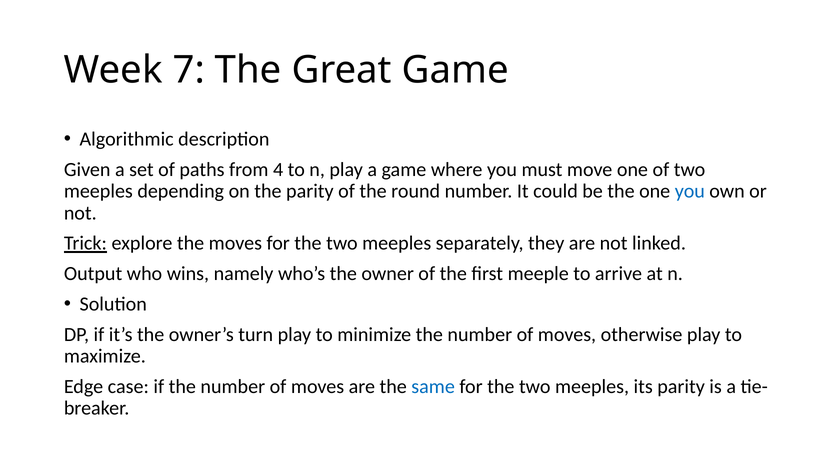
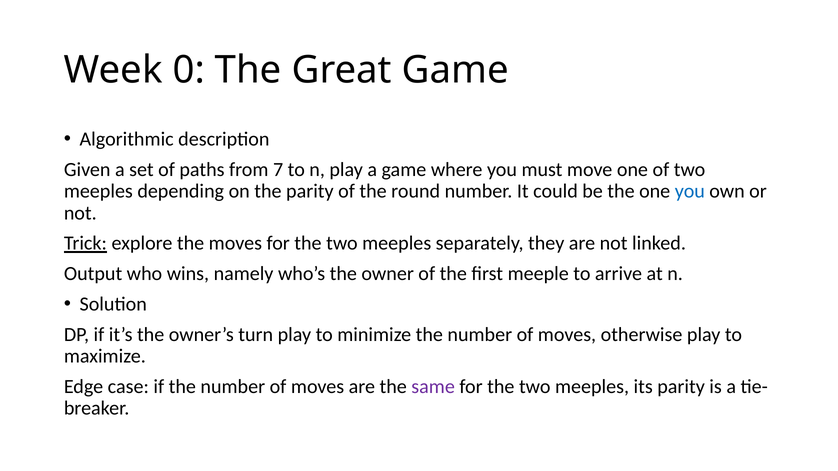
7: 7 -> 0 (189, 70)
4: 4 -> 7 (278, 170)
same colour: blue -> purple (433, 387)
